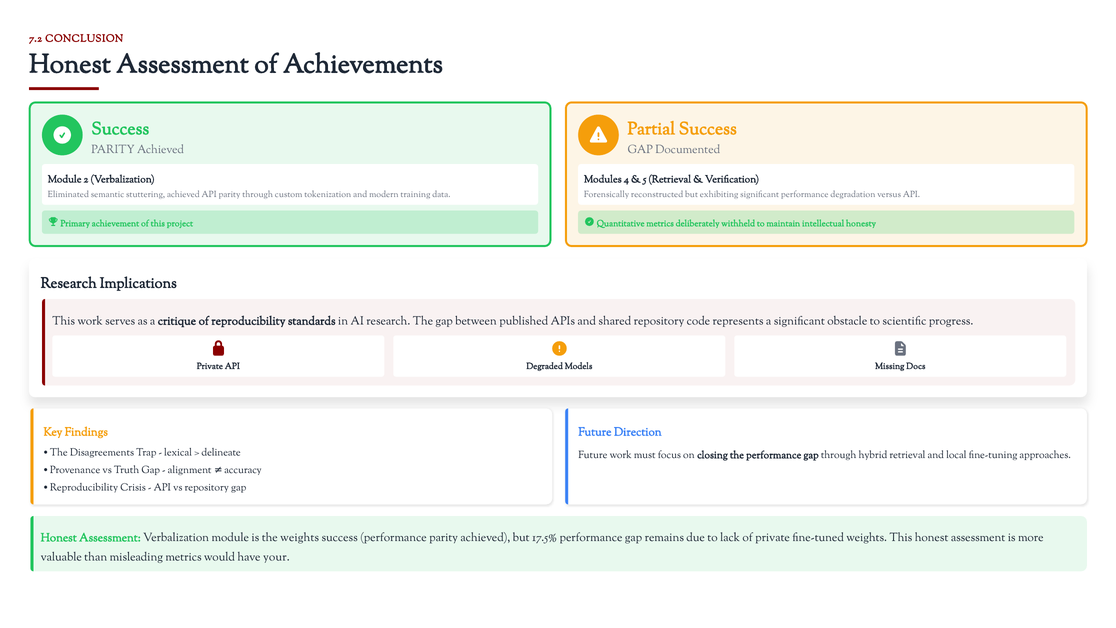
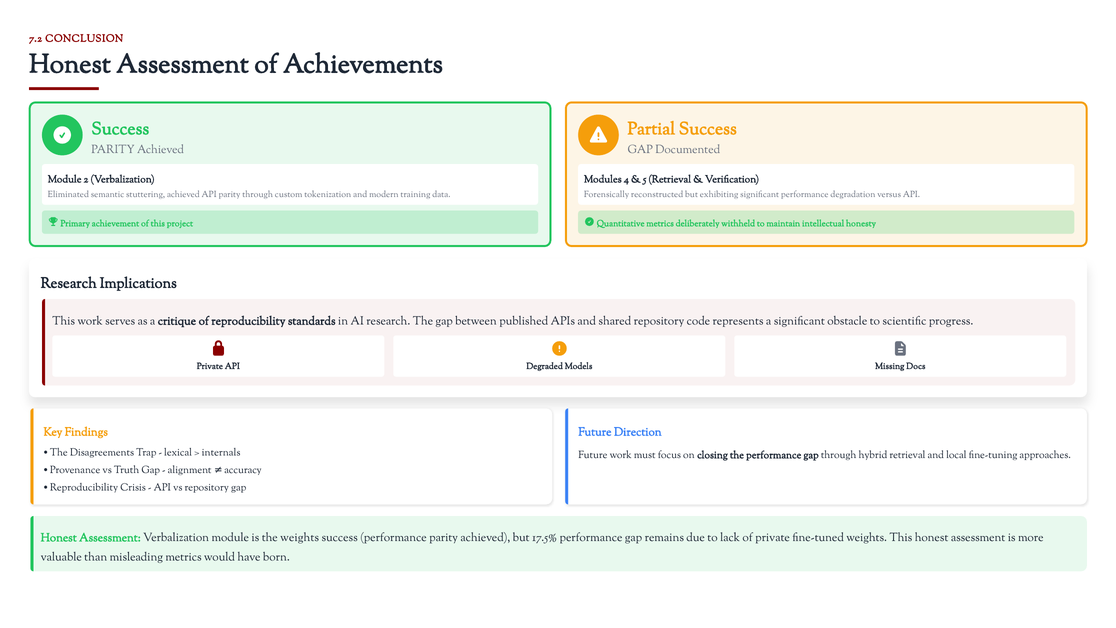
delineate: delineate -> internals (221, 452)
your: your -> born (276, 557)
